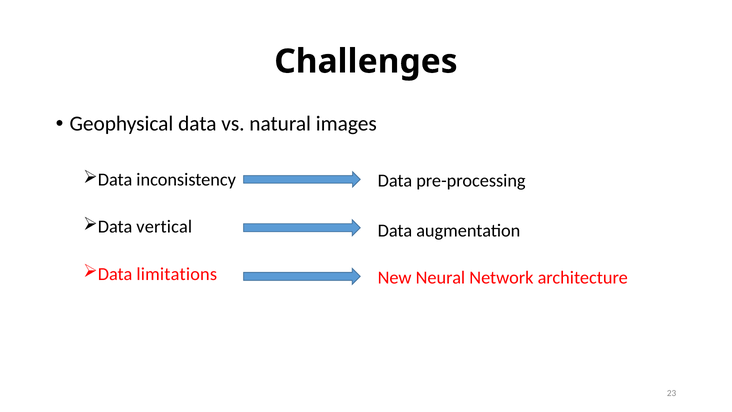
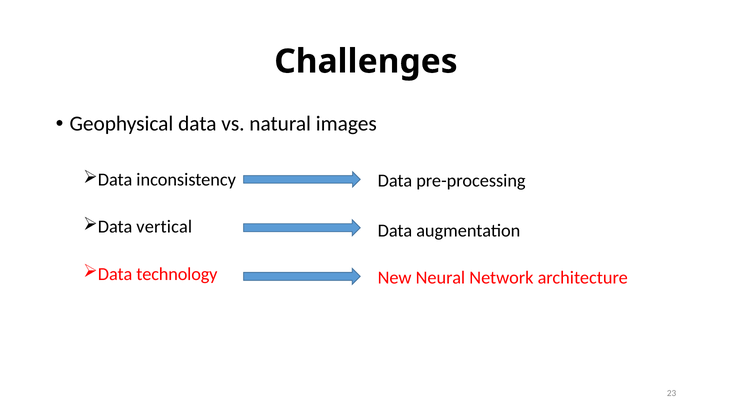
limitations: limitations -> technology (177, 274)
